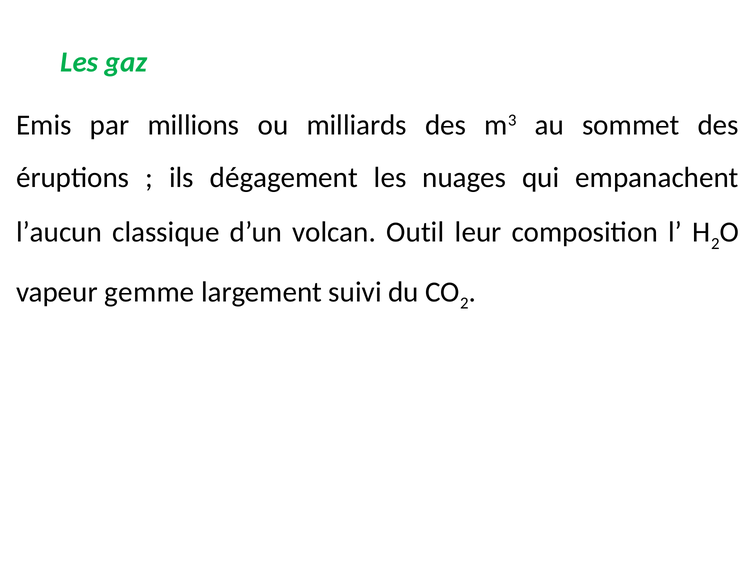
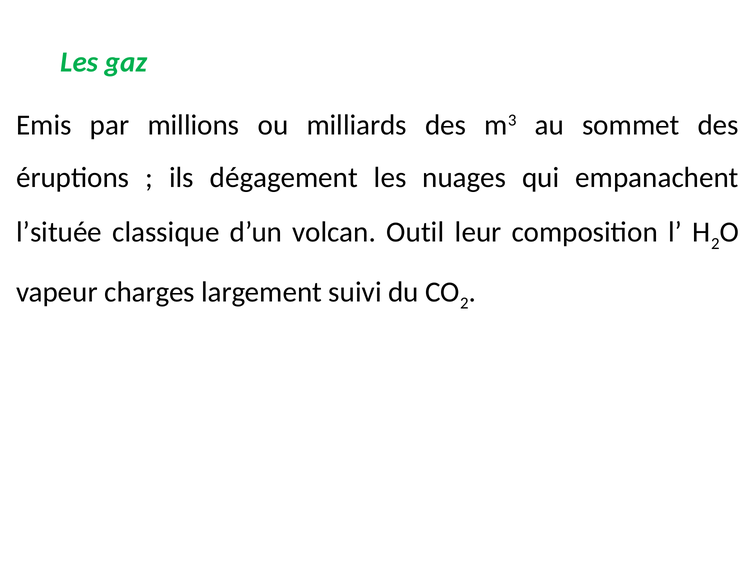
l’aucun: l’aucun -> l’située (59, 232)
gemme: gemme -> charges (150, 292)
